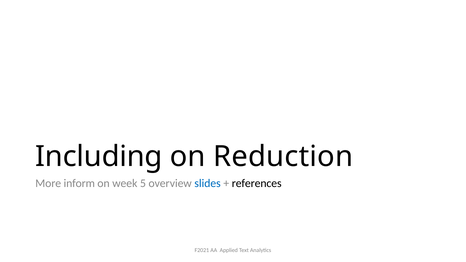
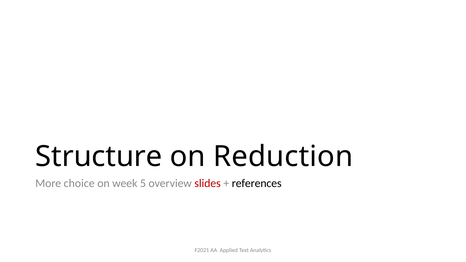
Including: Including -> Structure (99, 157)
inform: inform -> choice (79, 183)
slides colour: blue -> red (208, 183)
